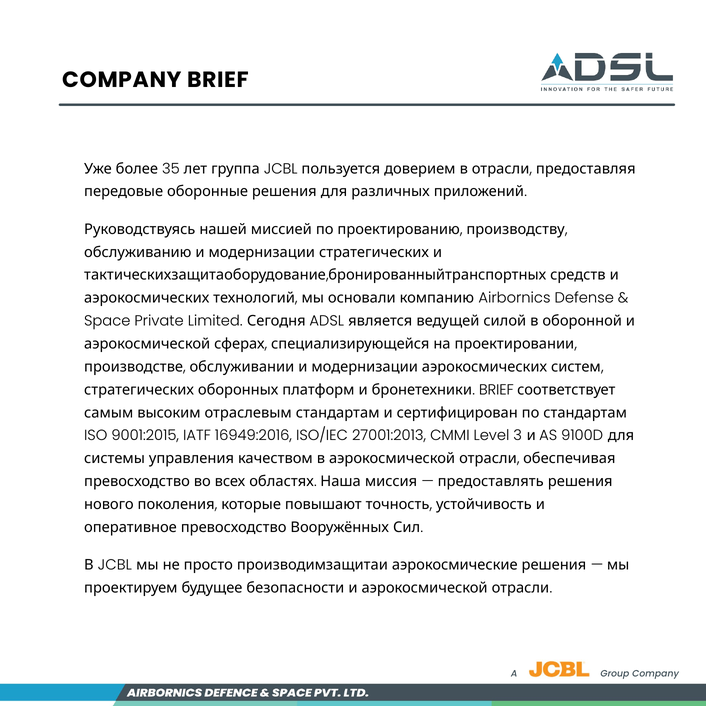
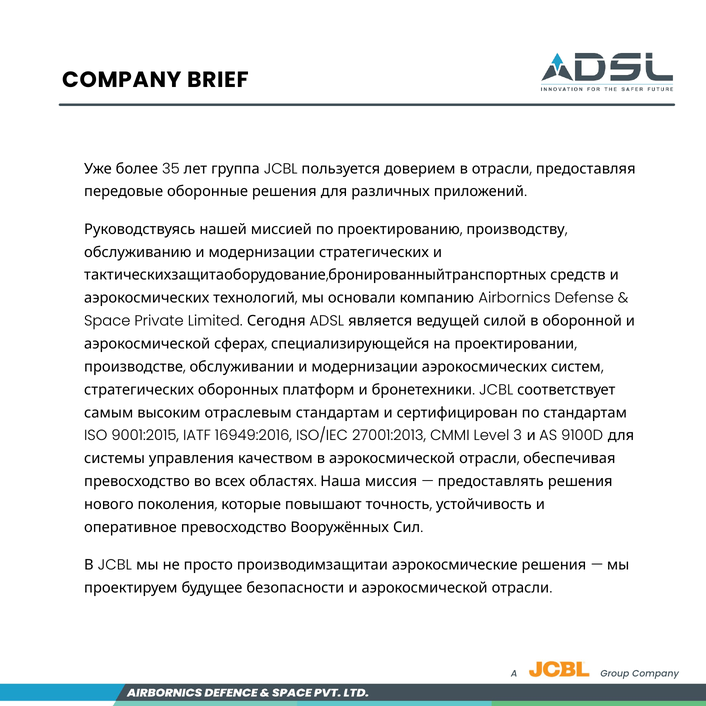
BRIEF: BRIEF -> JCBL (496, 390)
